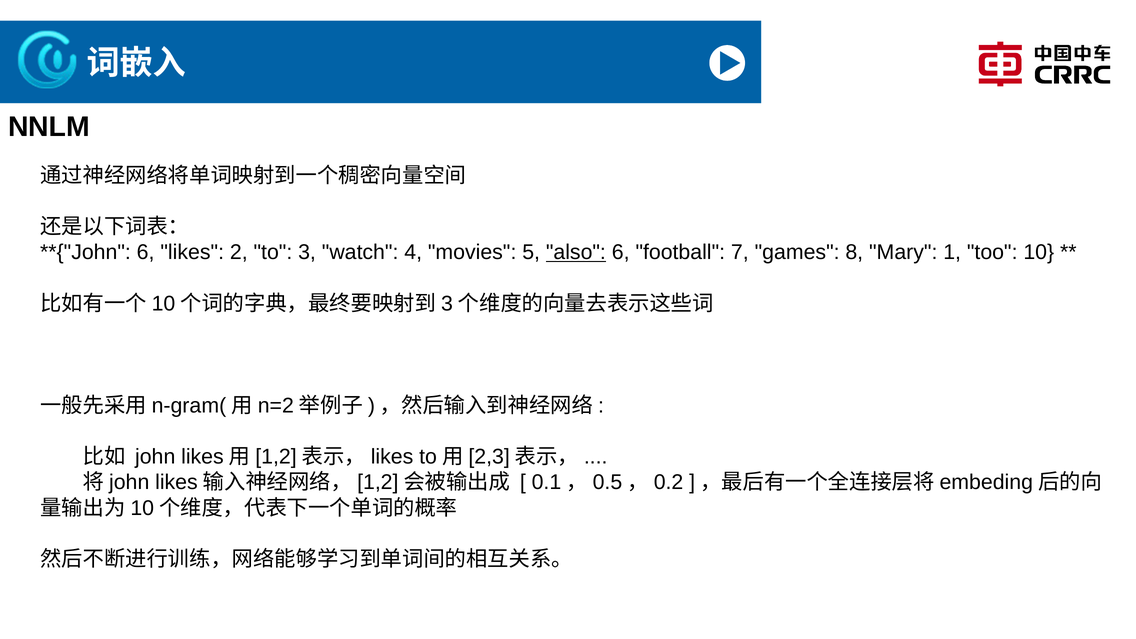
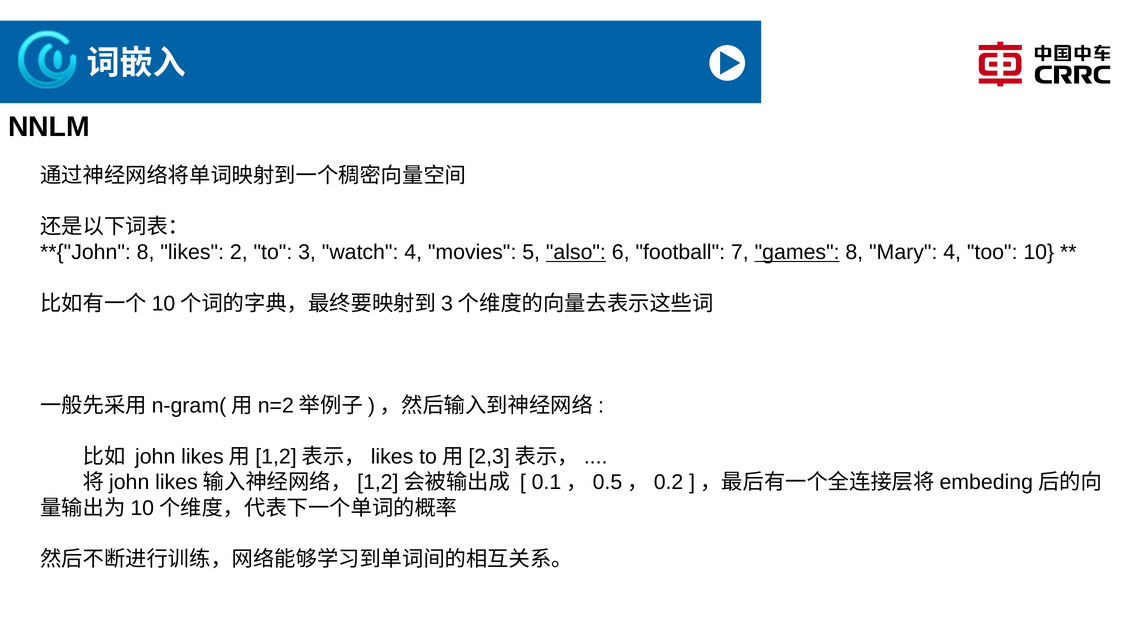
6: 6 -> 8 (146, 252)
games underline: none -> present (797, 252)
Mary 1: 1 -> 4 (952, 252)
